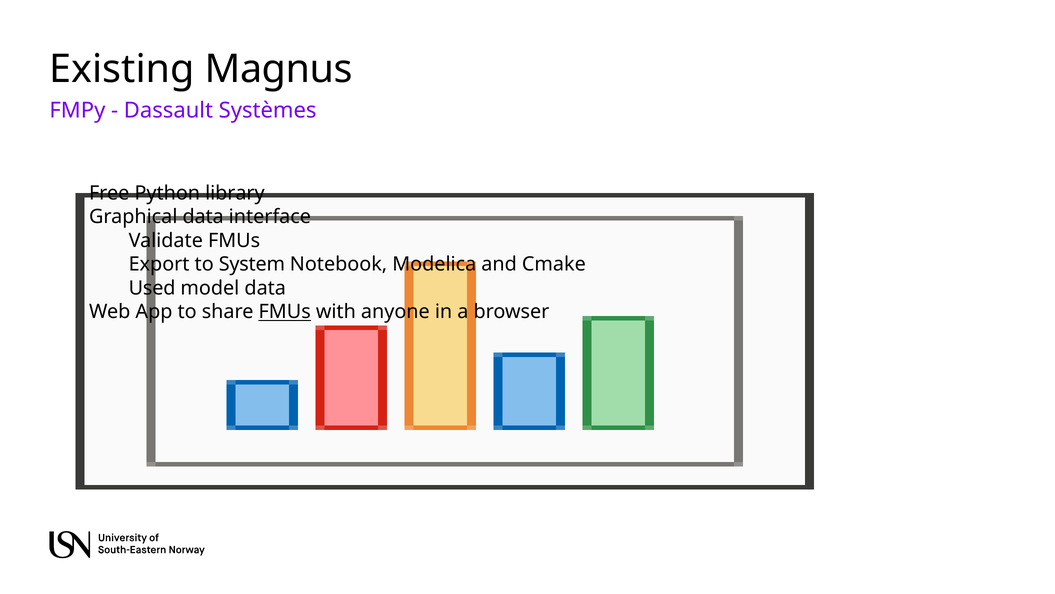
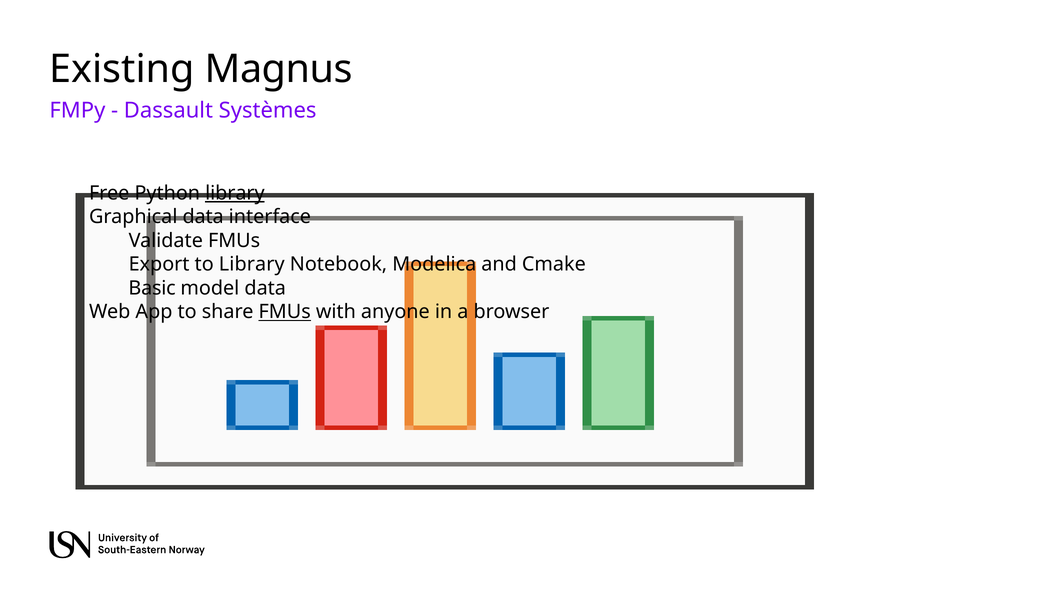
library underline: none -> present (235, 193)
to System: System -> Library (252, 264)
Used: Used -> Basic (152, 288)
